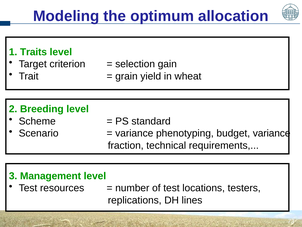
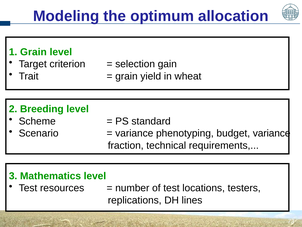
1 Traits: Traits -> Grain (33, 52)
Management: Management -> Mathematics (51, 176)
